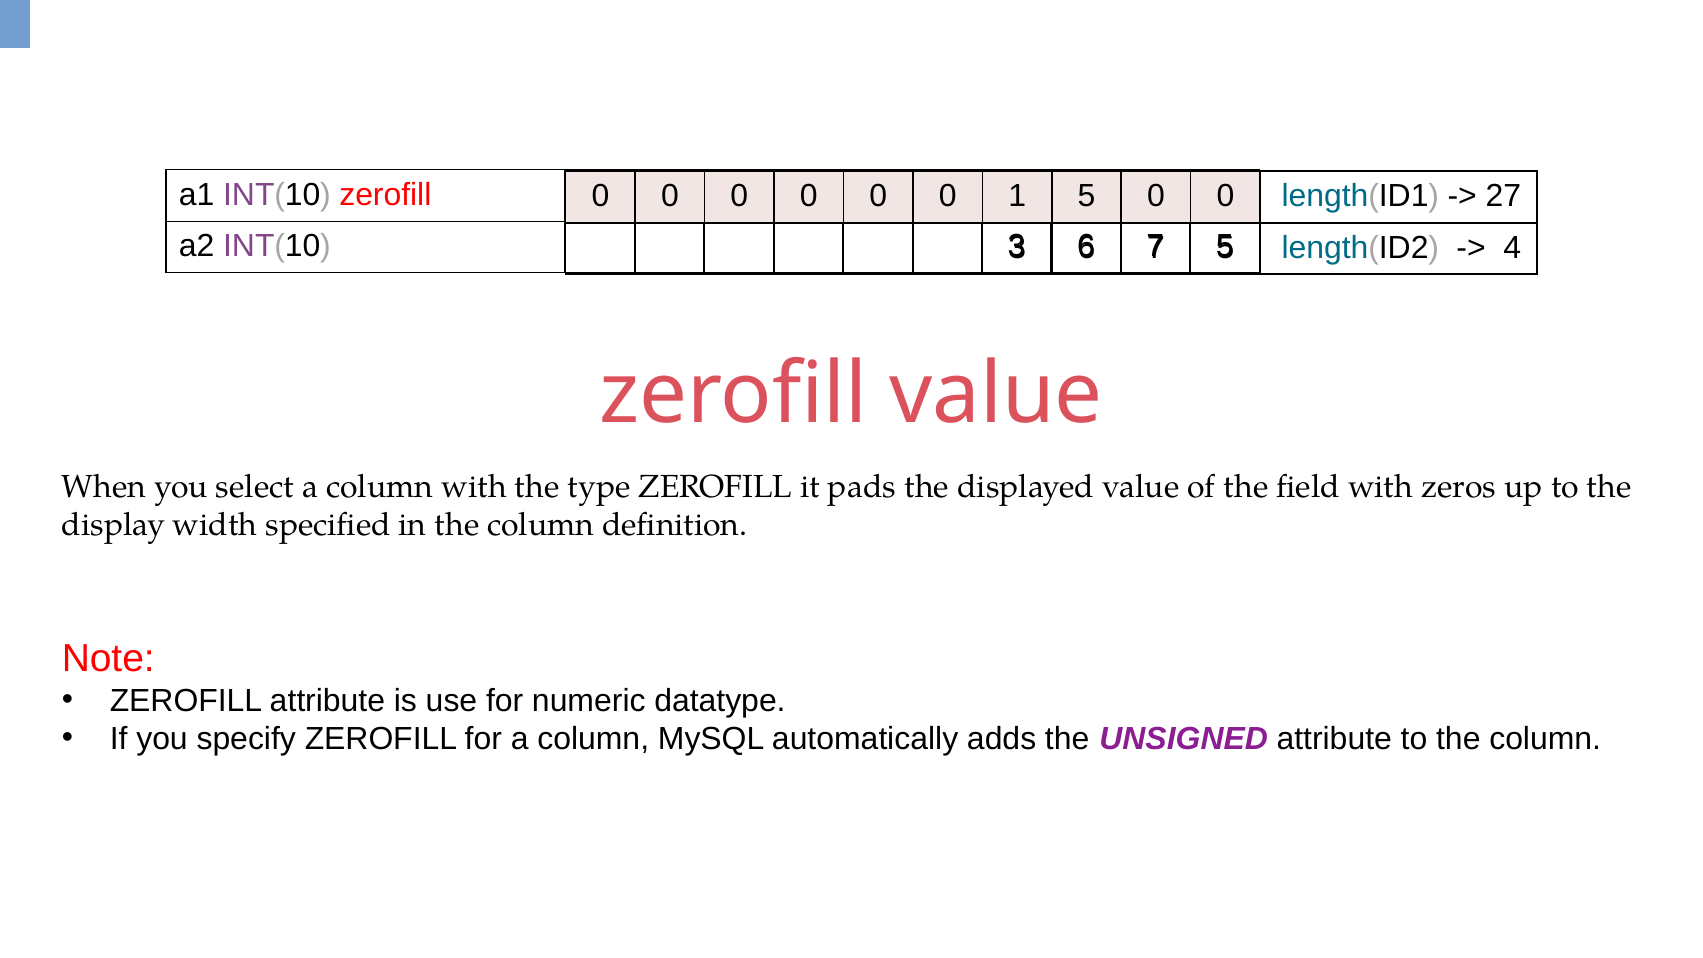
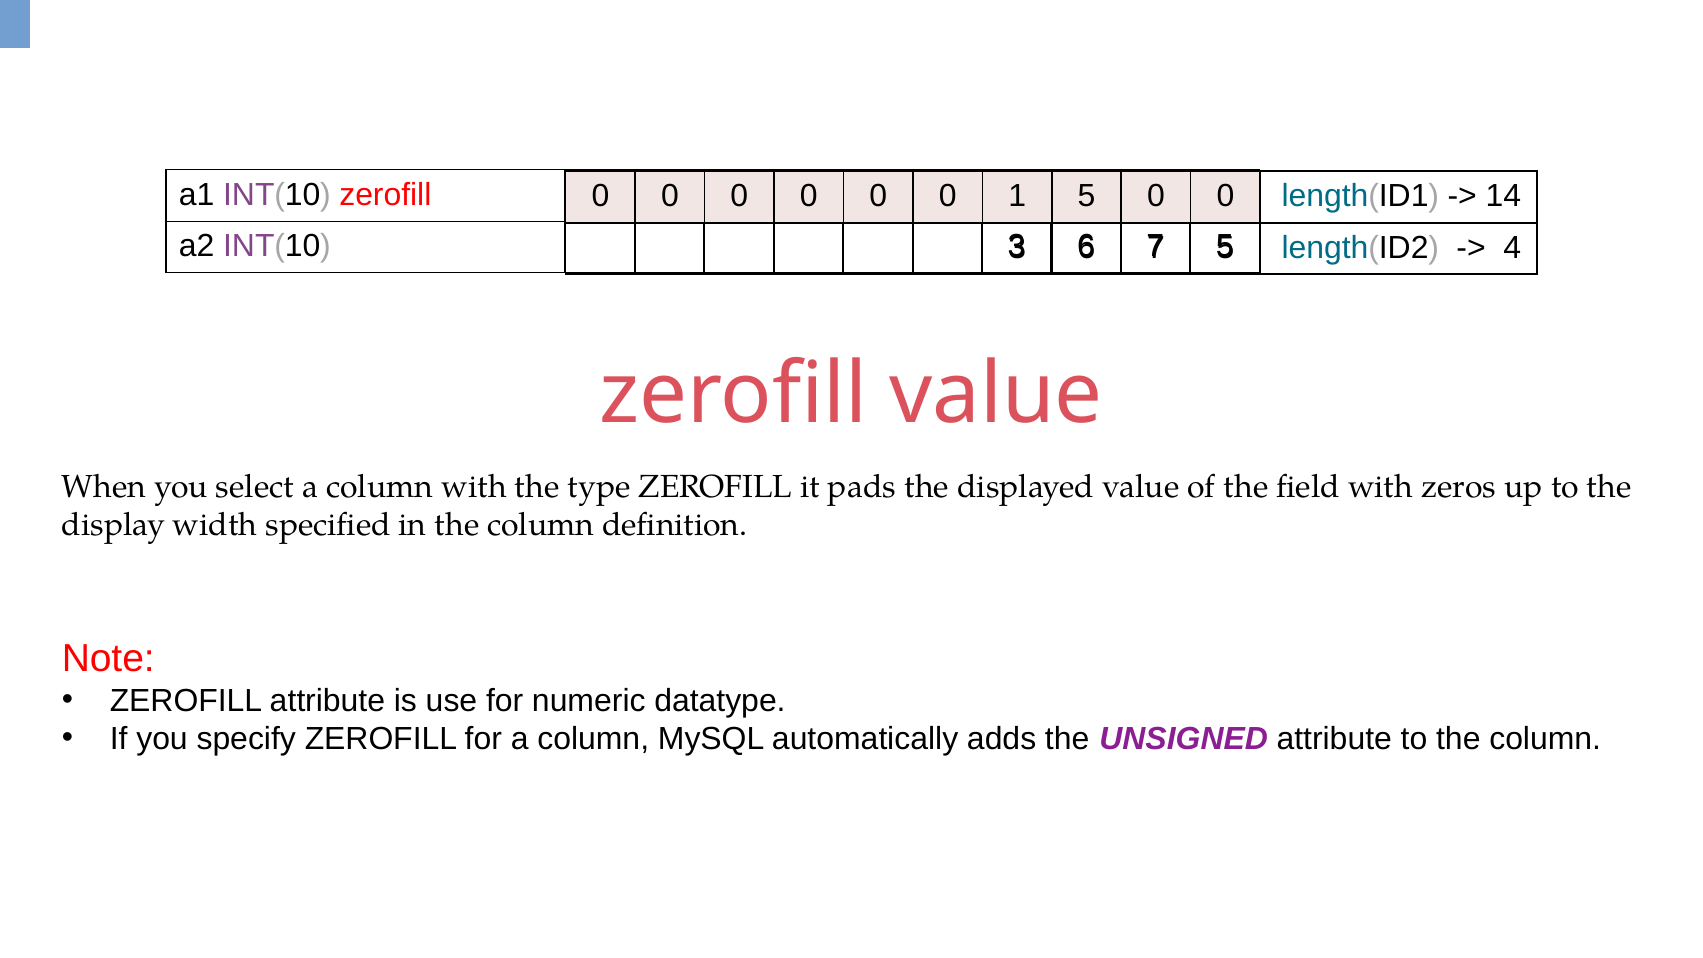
27: 27 -> 14 (1503, 196)
